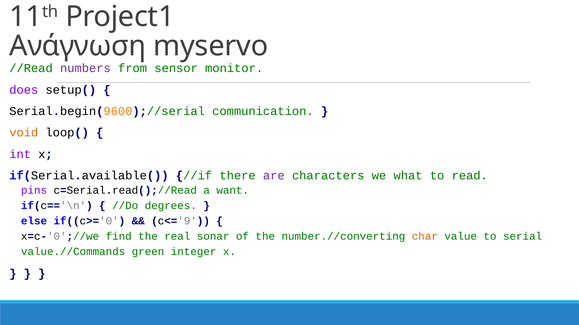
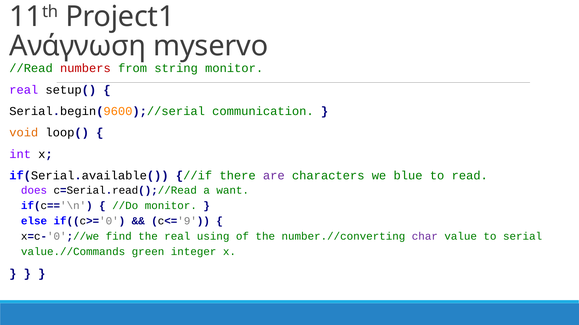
numbers colour: purple -> red (85, 68)
sensor: sensor -> string (176, 68)
does: does -> real (24, 90)
what: what -> blue (408, 176)
pins: pins -> does (34, 191)
//Do degrees: degrees -> monitor (171, 206)
sonar: sonar -> using (213, 237)
char colour: orange -> purple (425, 237)
